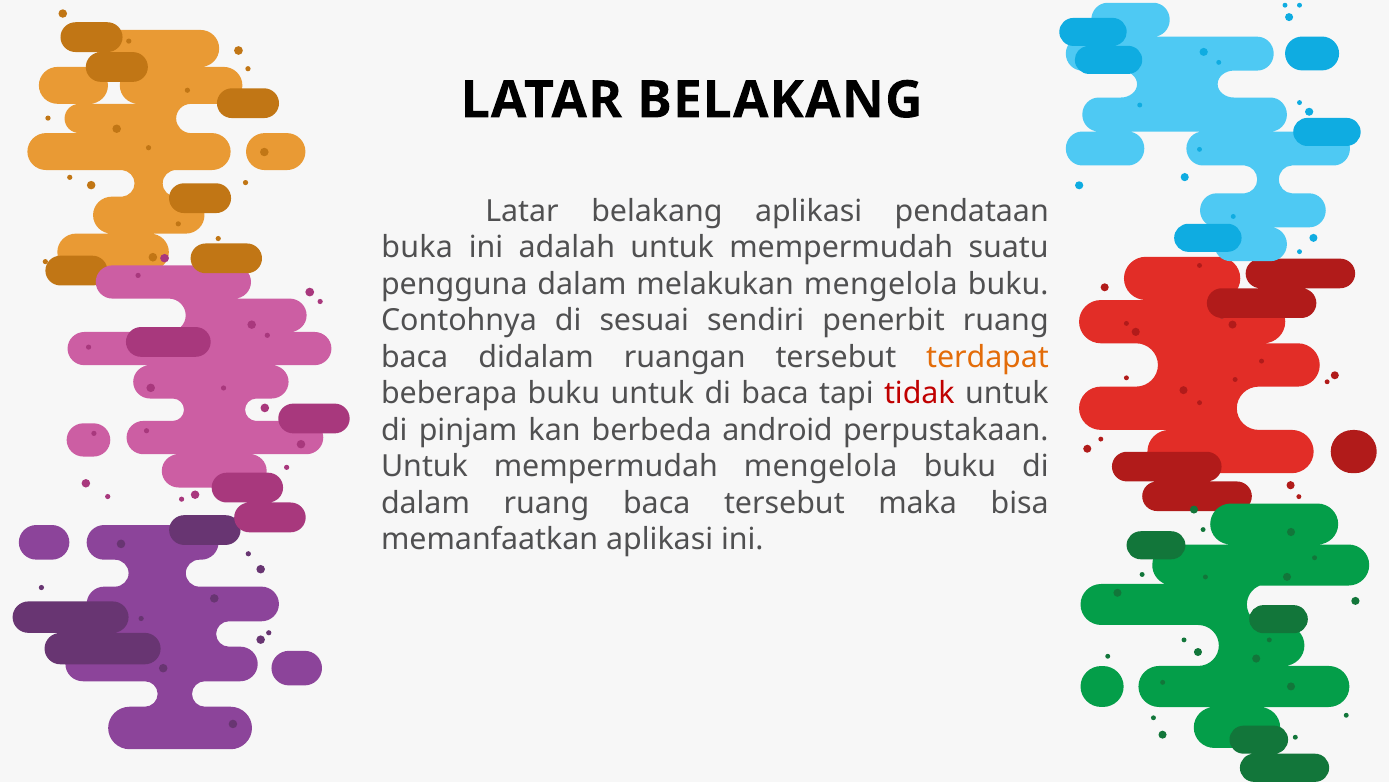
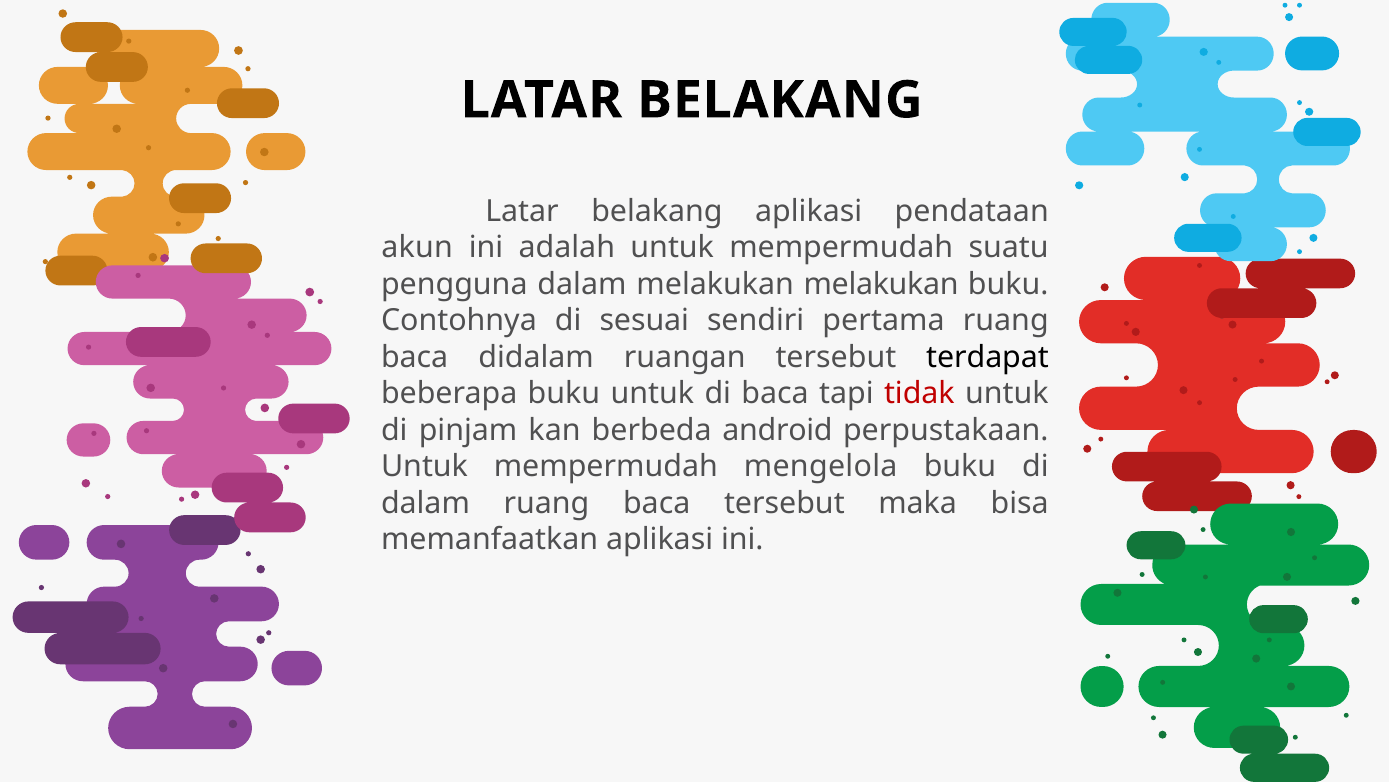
buka: buka -> akun (417, 248)
melakukan mengelola: mengelola -> melakukan (881, 284)
penerbit: penerbit -> pertama (884, 321)
terdapat colour: orange -> black (987, 357)
